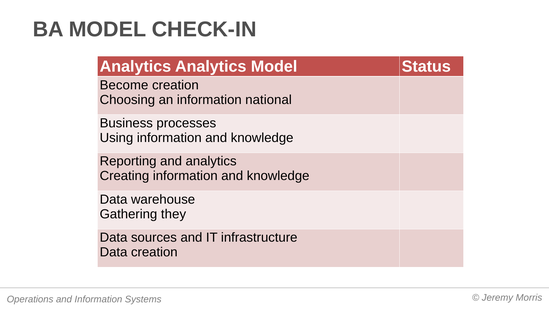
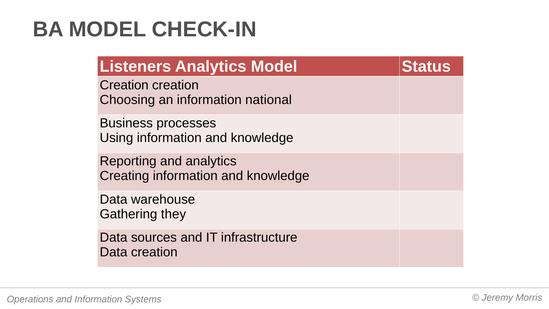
Analytics: Analytics -> Listeners (135, 66)
Become: Become -> Creation (124, 85)
